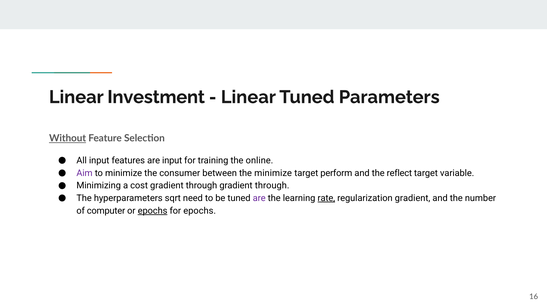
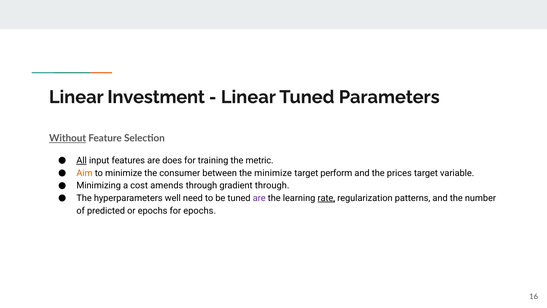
All underline: none -> present (82, 160)
are input: input -> does (172, 160)
online: online -> metric (260, 160)
Aim colour: purple -> orange (85, 173)
reflect: reflect -> prices (399, 173)
cost gradient: gradient -> amends (167, 185)
sqrt: sqrt -> well (173, 198)
regularization gradient: gradient -> patterns (413, 198)
computer: computer -> predicted (106, 211)
epochs underline: present -> none (153, 211)
